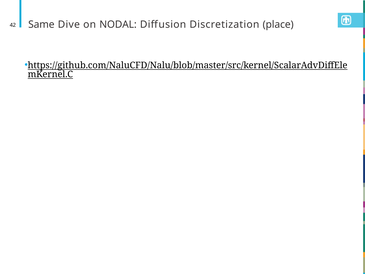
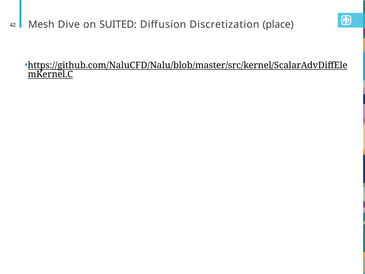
Same: Same -> Mesh (41, 24)
NODAL: NODAL -> SUITED (118, 24)
